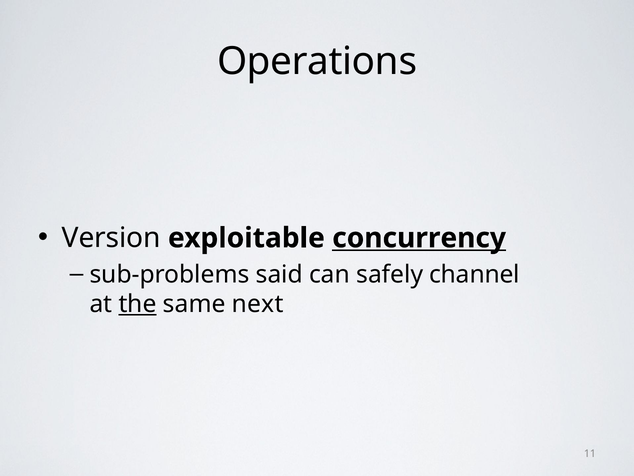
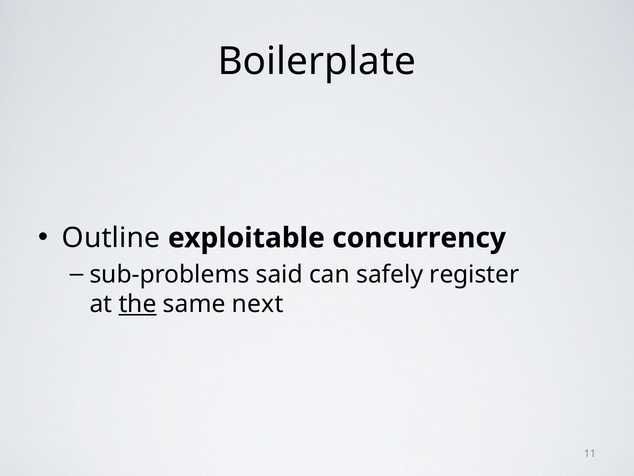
Operations: Operations -> Boilerplate (317, 61)
Version: Version -> Outline (111, 238)
concurrency underline: present -> none (419, 238)
channel: channel -> register (474, 274)
